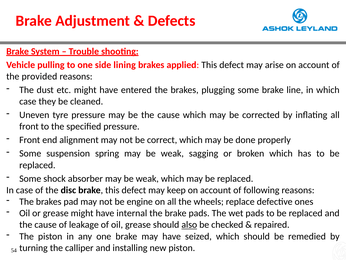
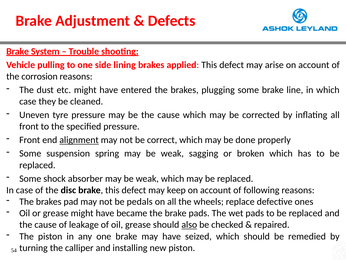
provided: provided -> corrosion (40, 76)
alignment underline: none -> present (79, 140)
engine: engine -> pedals (140, 201)
internal: internal -> became (132, 213)
